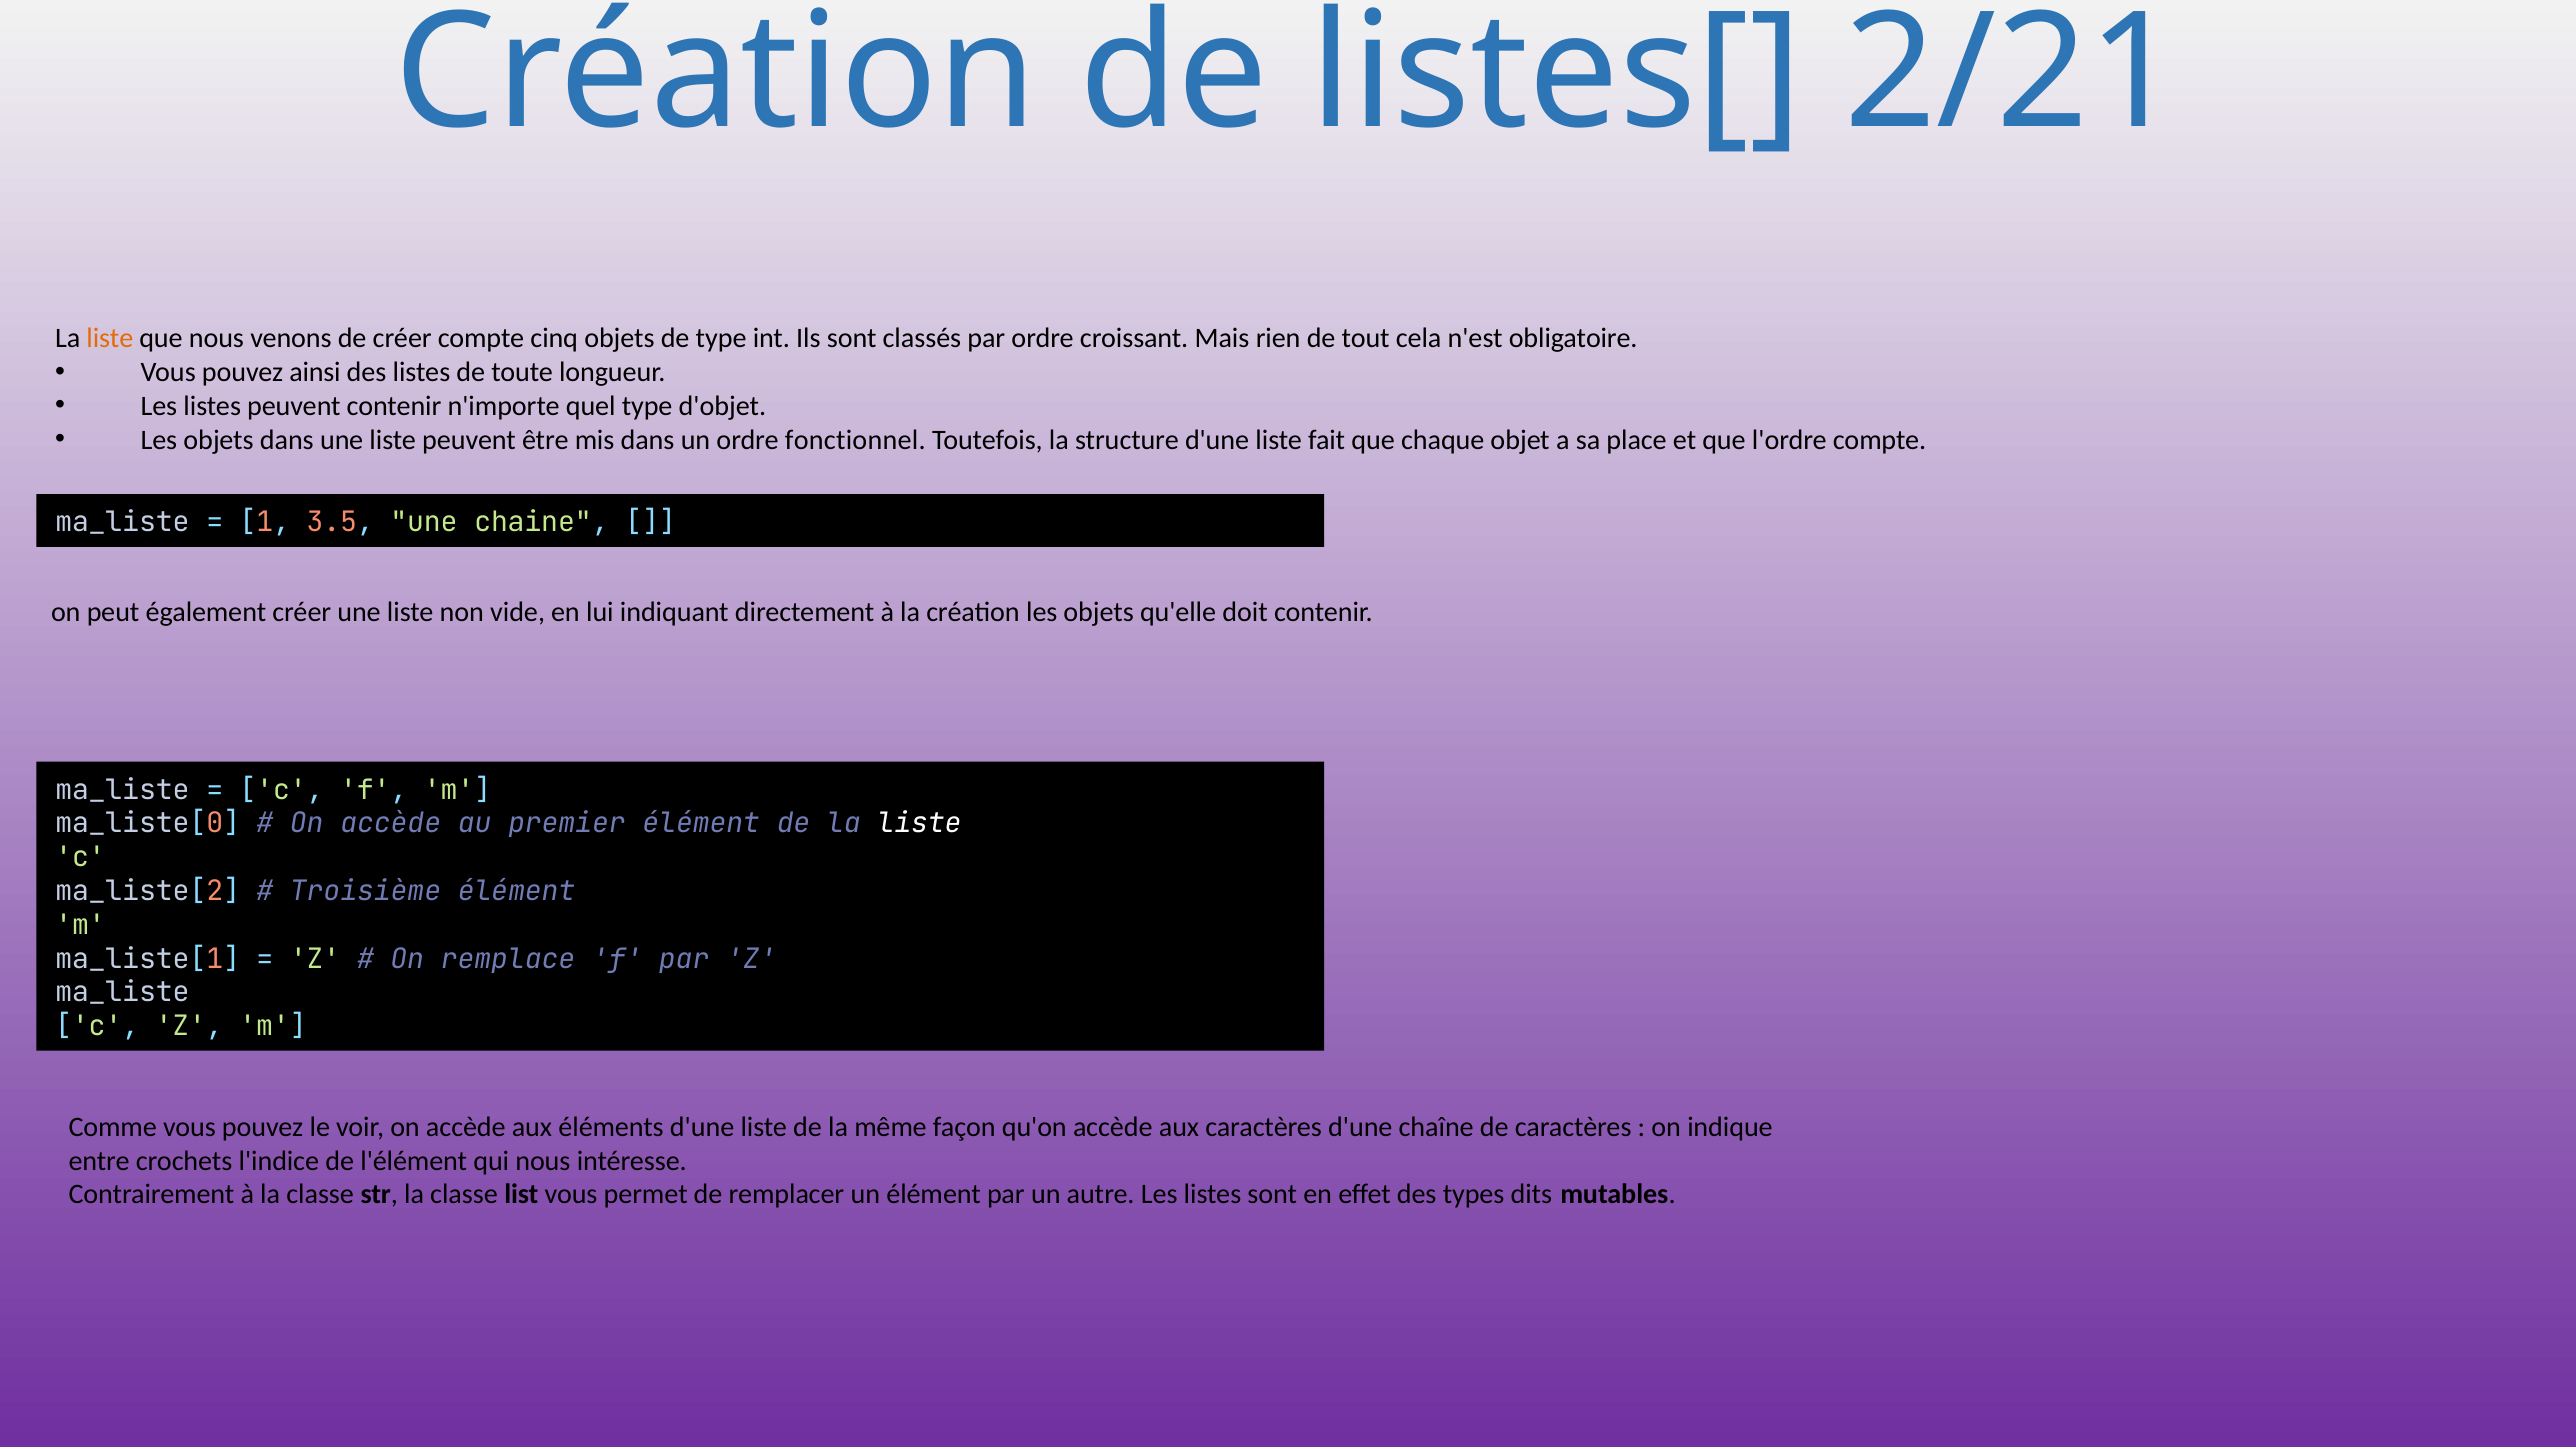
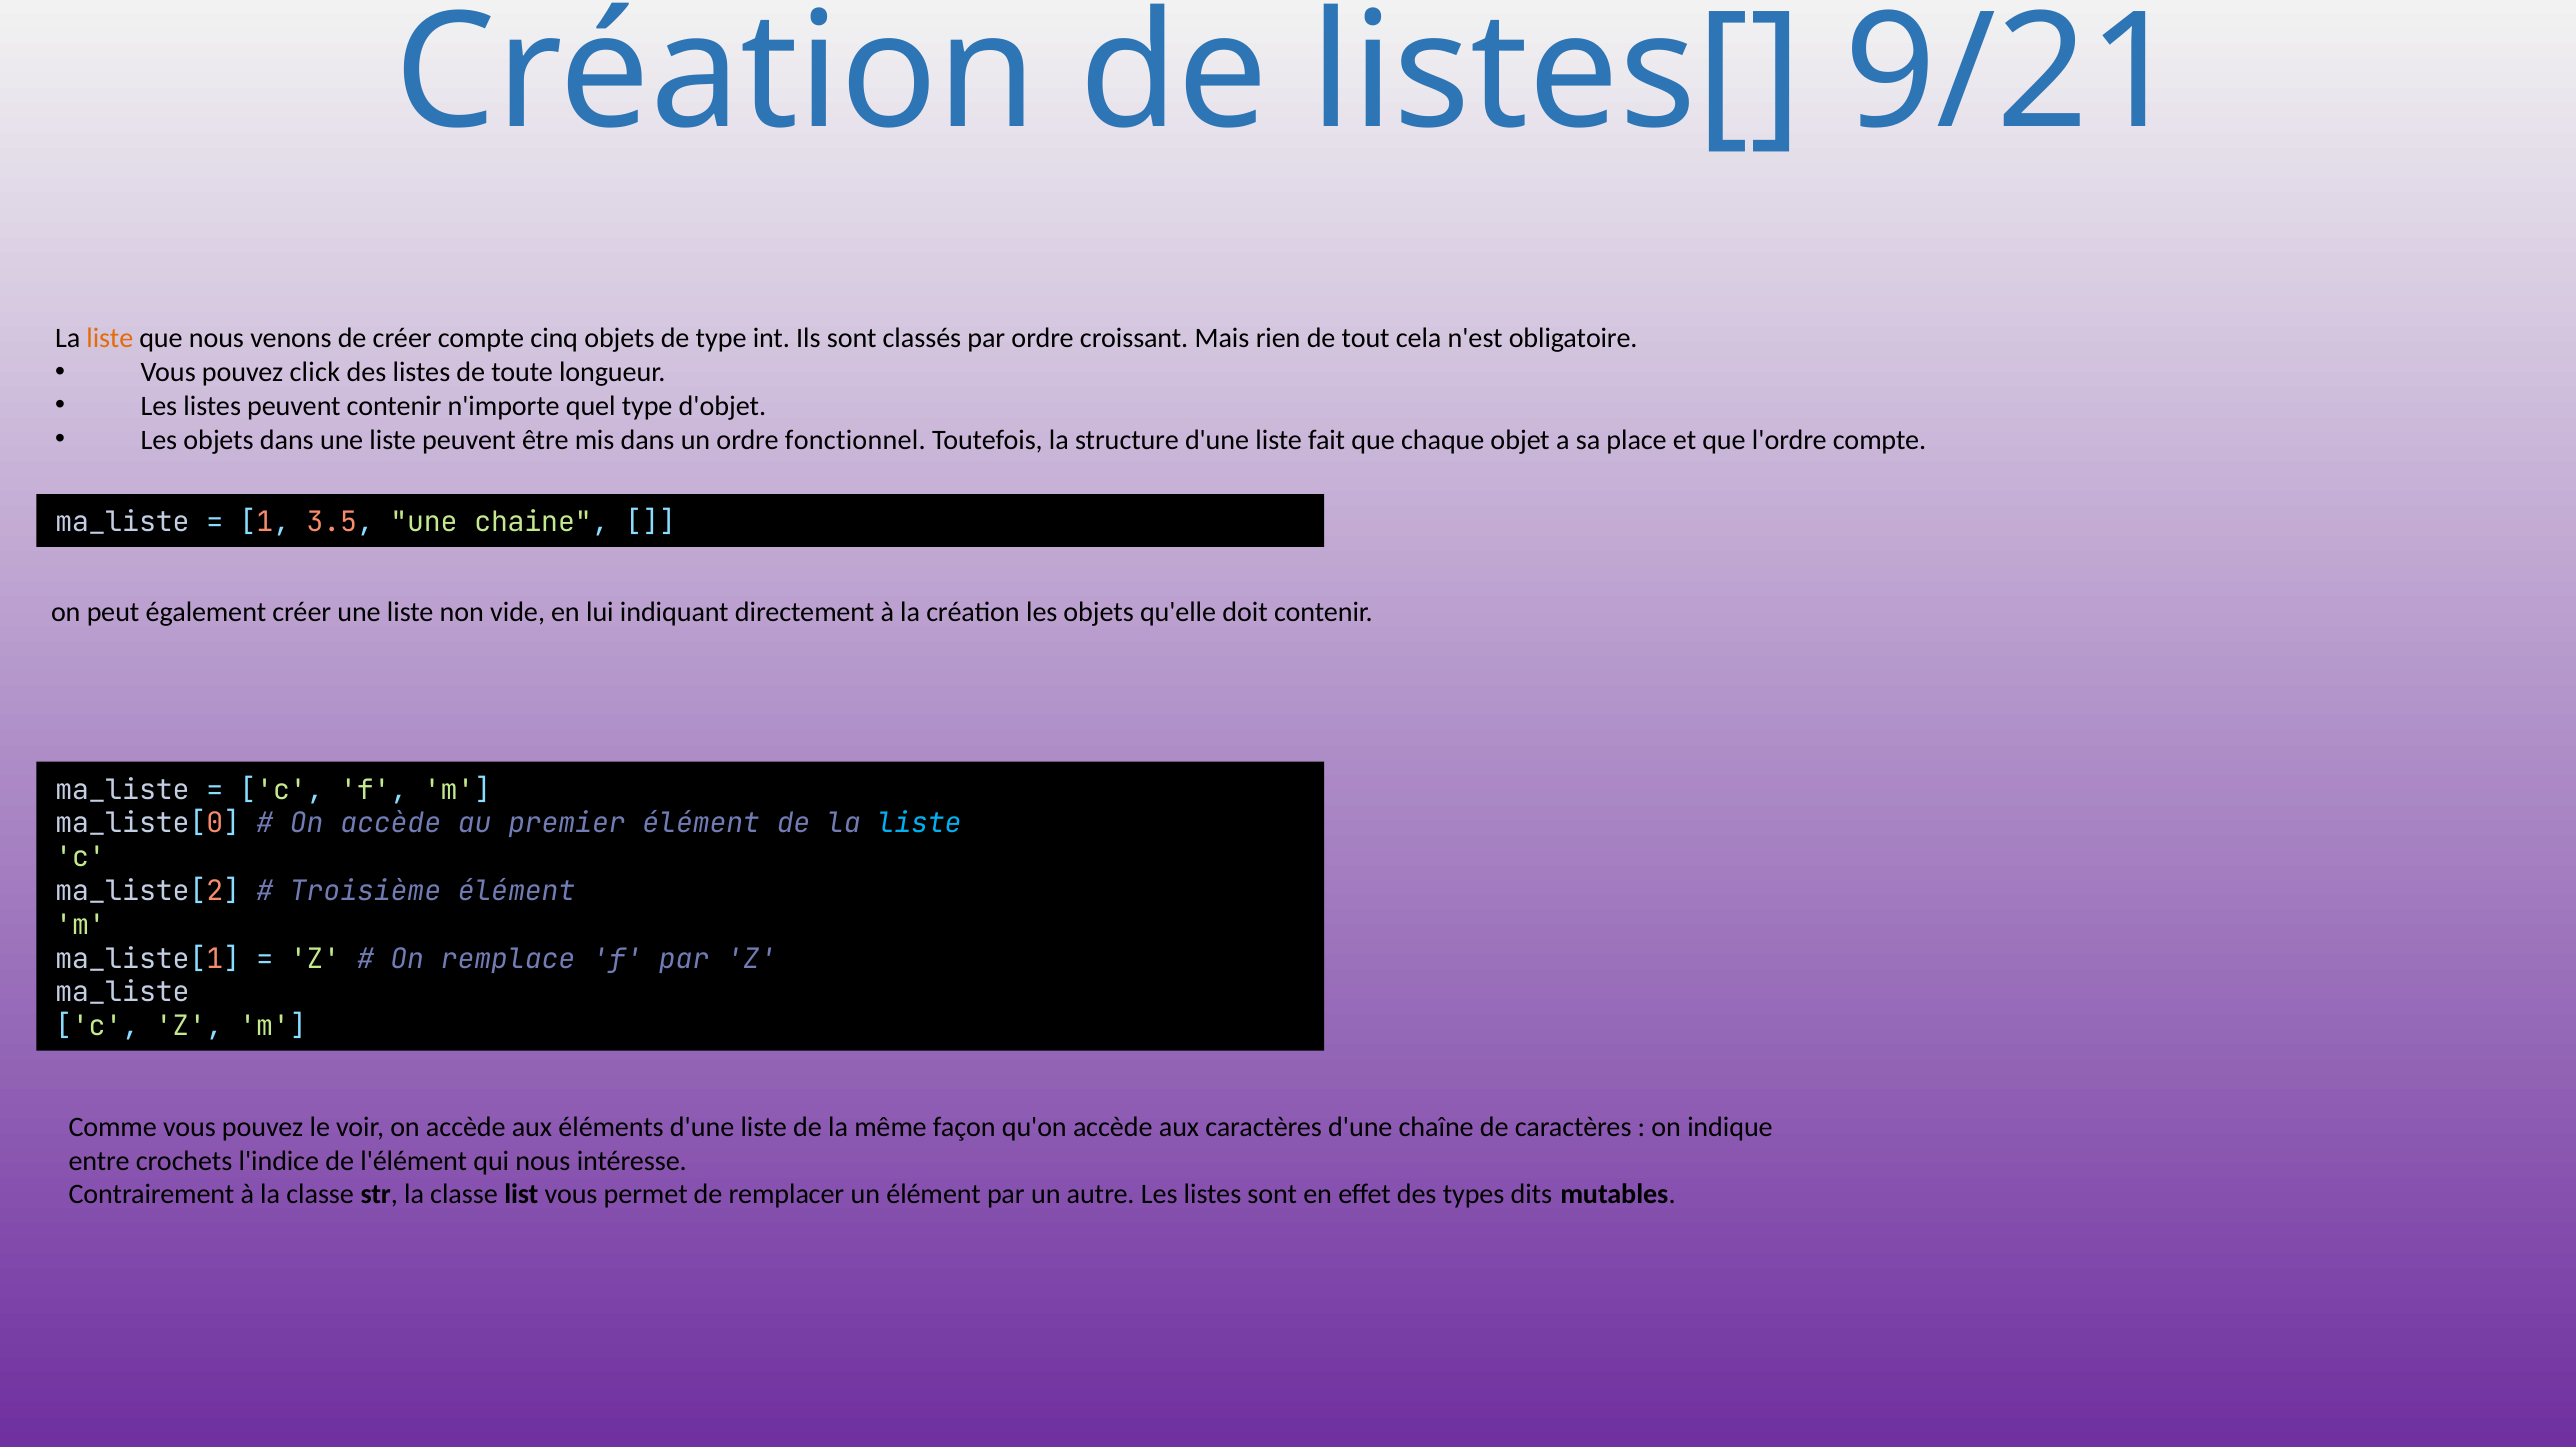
2/21: 2/21 -> 9/21 (2013, 74)
ainsi: ainsi -> click (315, 372)
liste colour: white -> light blue (920, 824)
